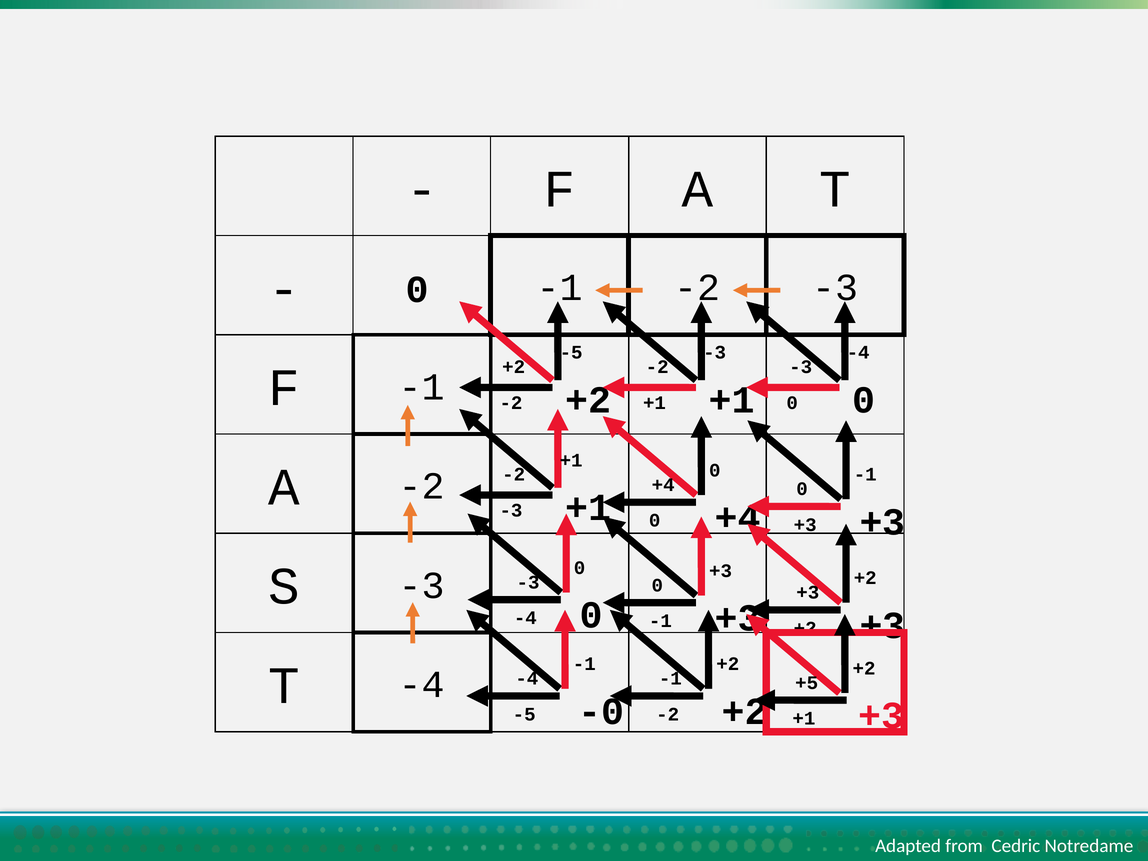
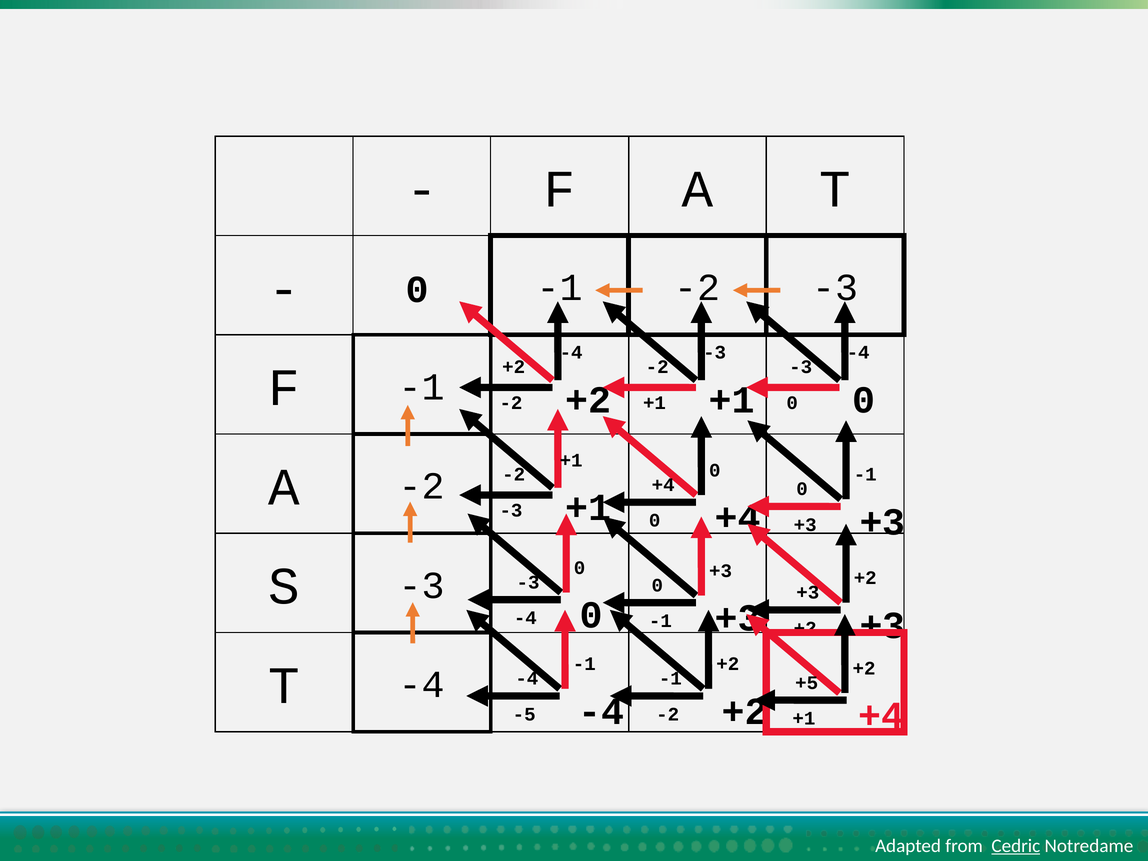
-5: -5 -> -4 (571, 353)
-5 -0: -0 -> -4 (601, 712)
+1 +3: +3 -> +4 (881, 716)
Cedric underline: none -> present (1016, 846)
